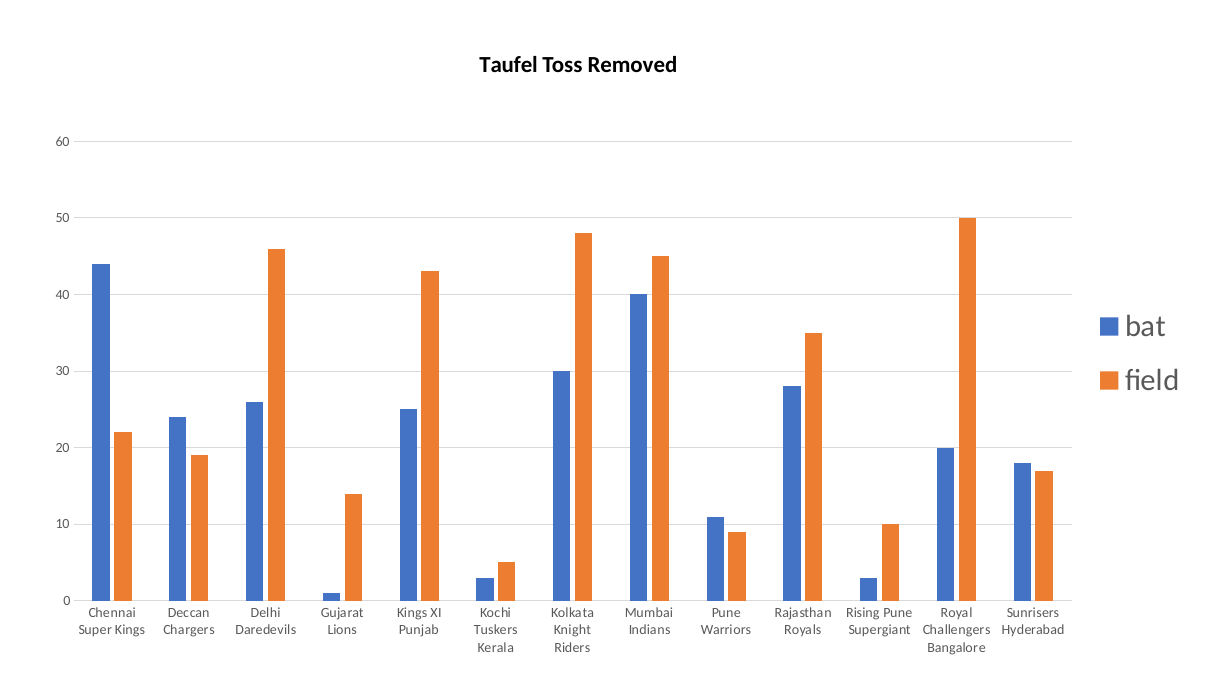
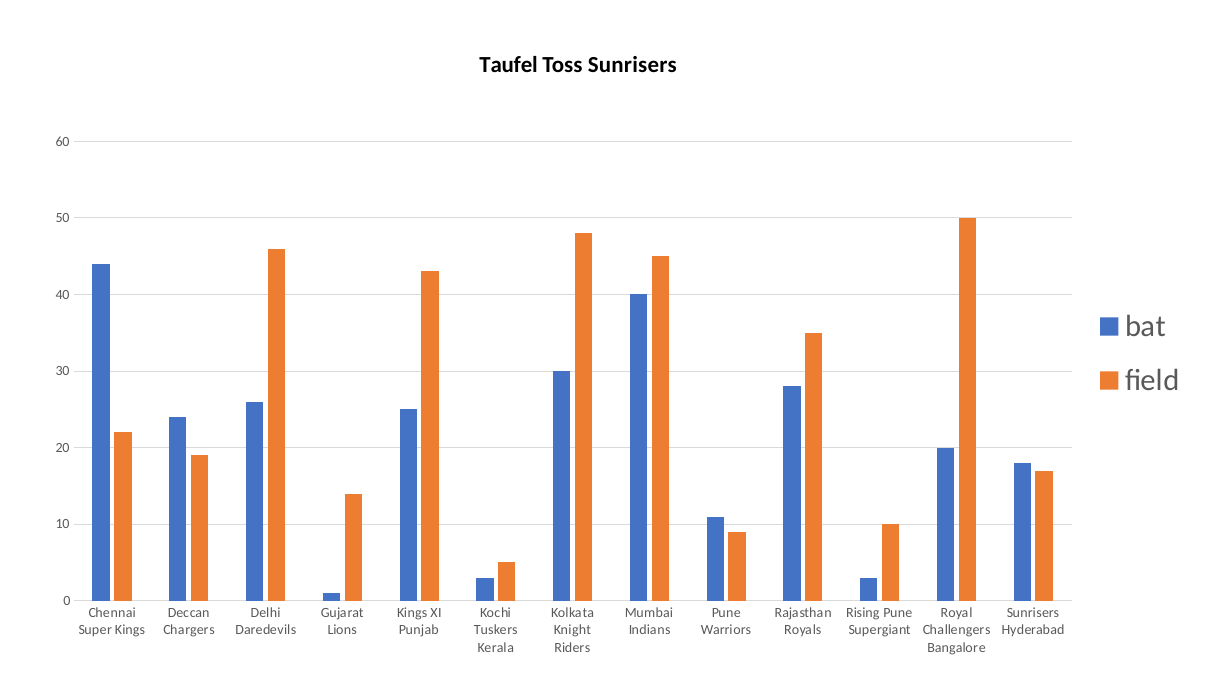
Toss Removed: Removed -> Sunrisers (632, 65)
